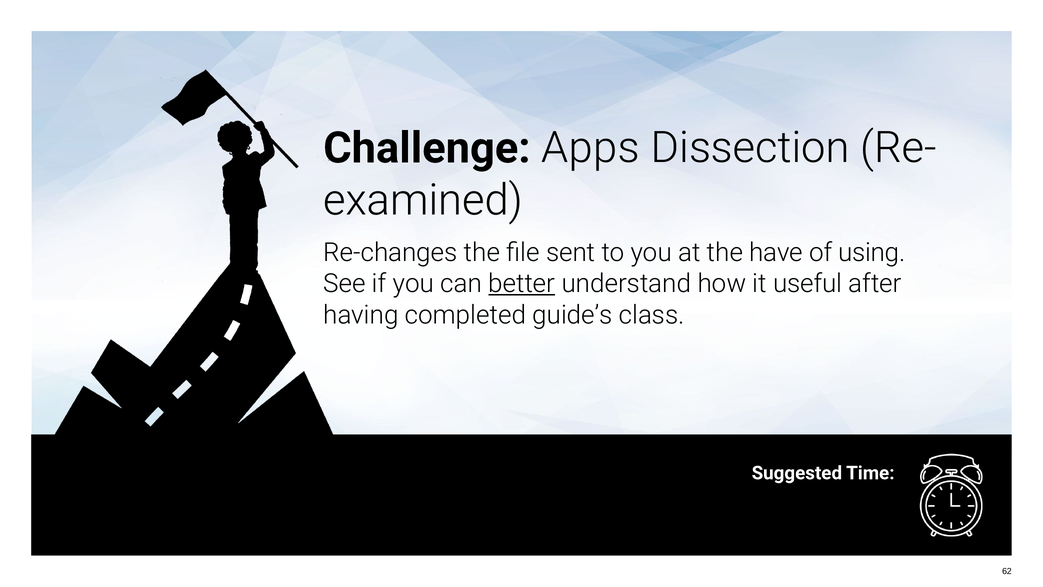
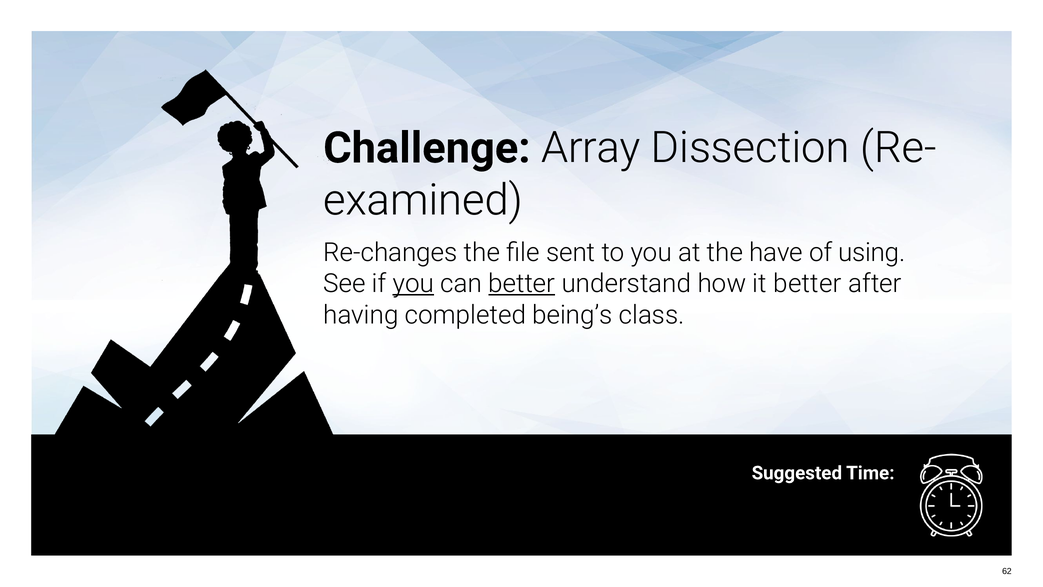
Apps: Apps -> Array (591, 148)
you underline: none -> present (413, 284)
it useful: useful -> better (807, 284)
guide’s: guide’s -> being’s (572, 315)
